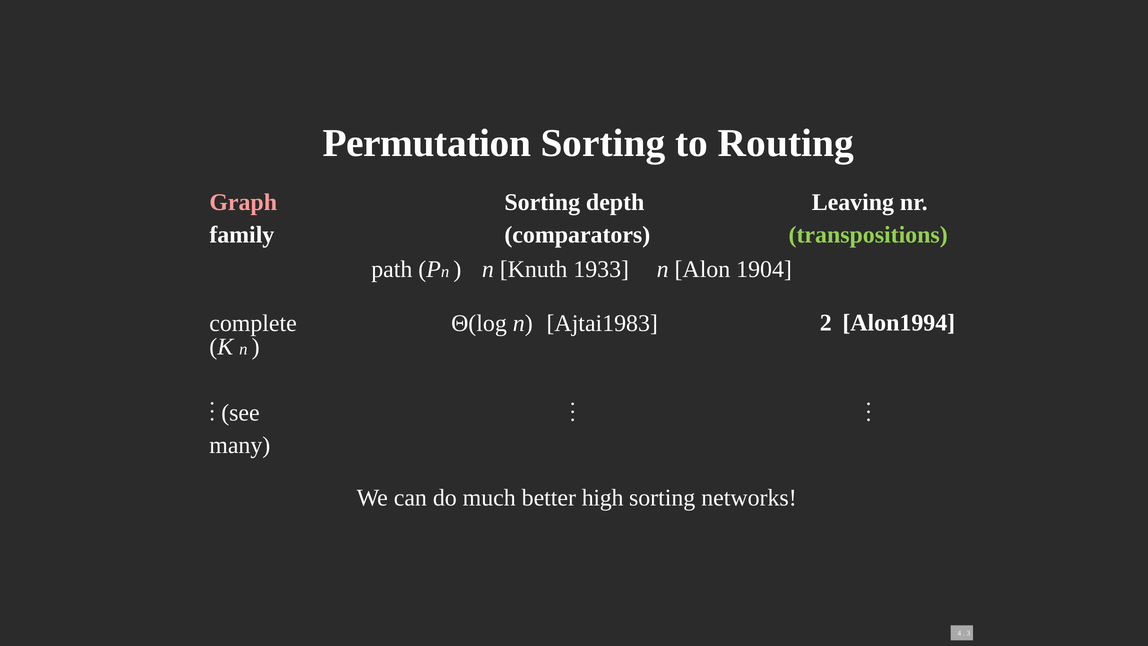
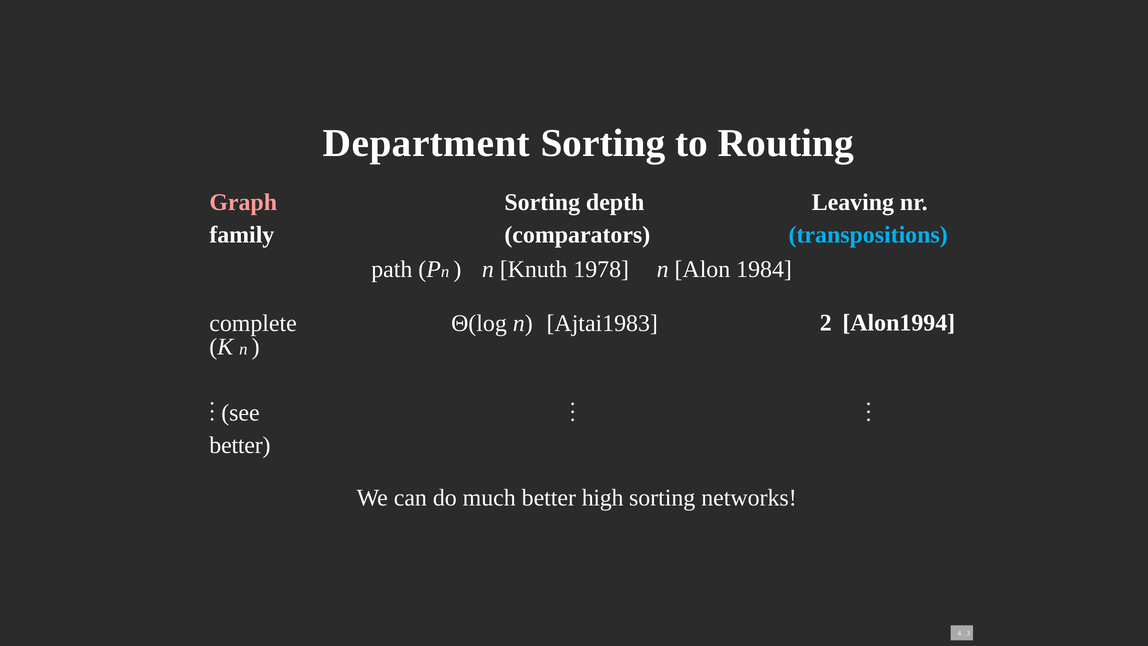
Permutation: Permutation -> Department (426, 143)
transpositions colour: light green -> light blue (868, 235)
1933: 1933 -> 1978 (601, 269)
1904: 1904 -> 1984 (764, 269)
many: many -> better (240, 445)
